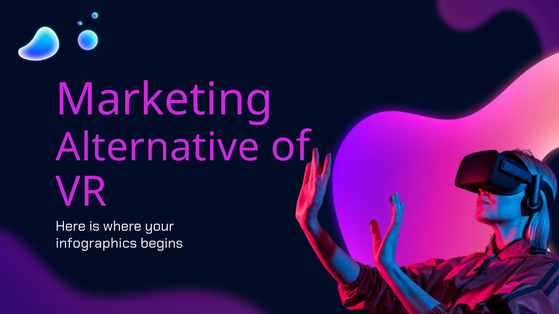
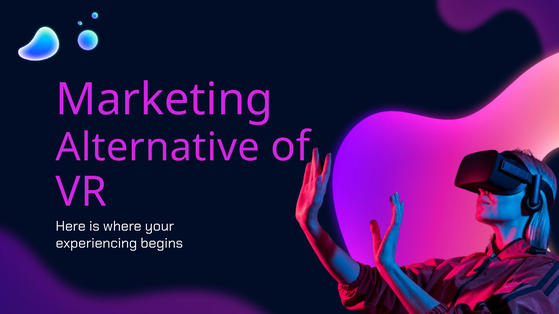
infographics: infographics -> experiencing (96, 243)
